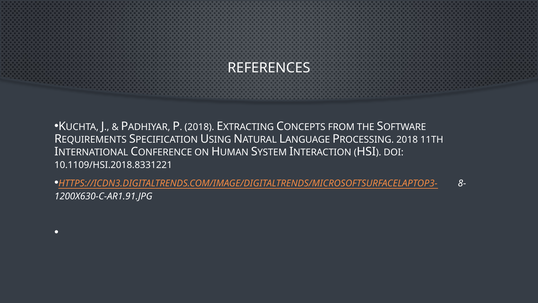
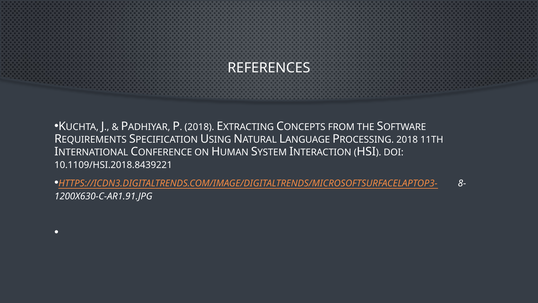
10.1109/HSI.2018.8331221: 10.1109/HSI.2018.8331221 -> 10.1109/HSI.2018.8439221 (113, 165)
